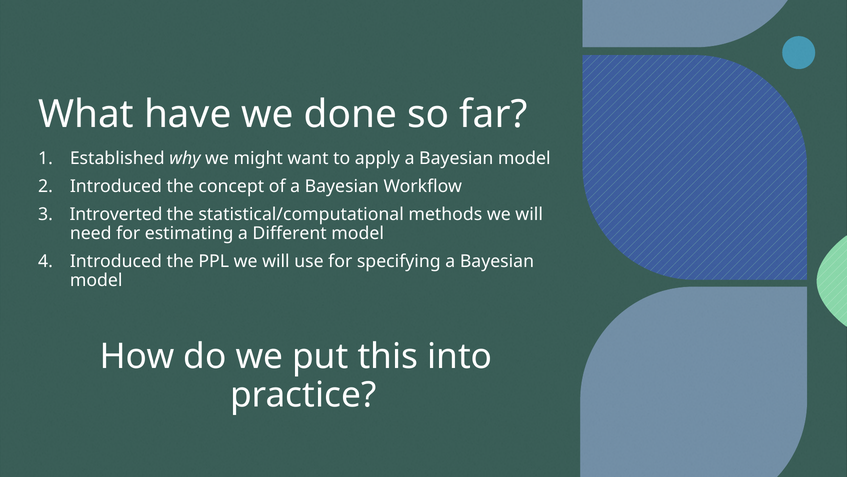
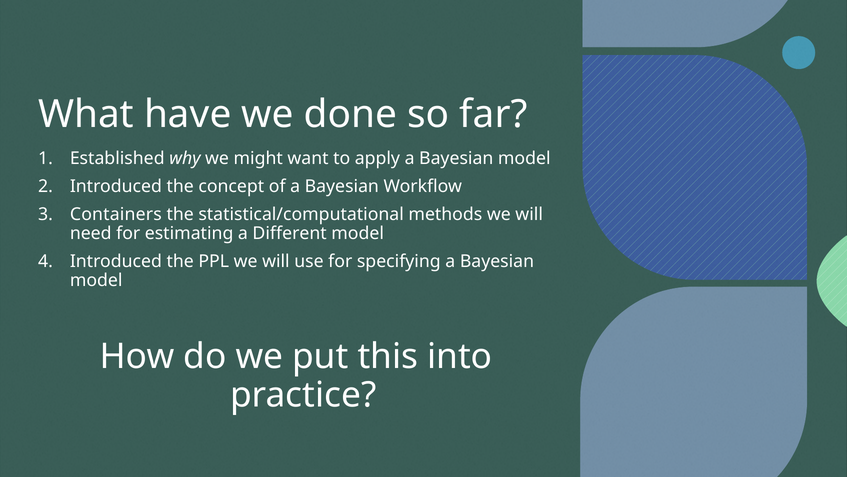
Introverted: Introverted -> Containers (116, 214)
